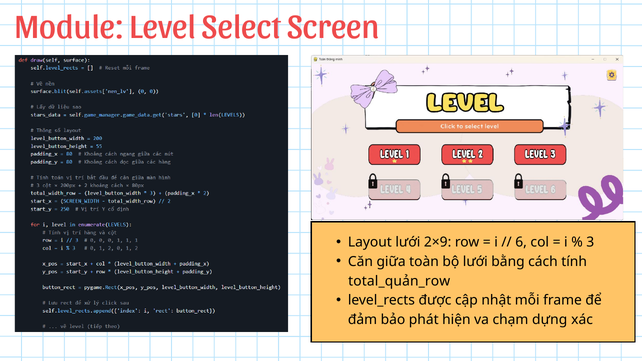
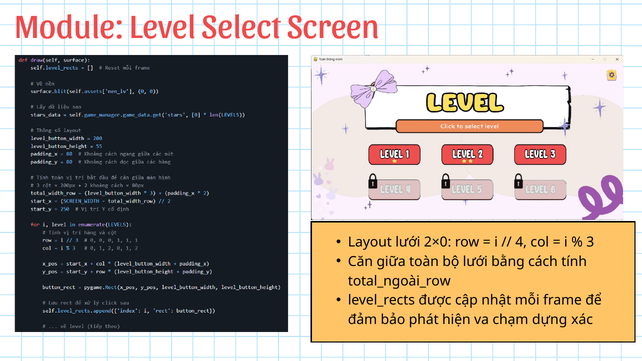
2×9: 2×9 -> 2×0 (438, 242)
6: 6 -> 4 (521, 242)
total_quản_row: total_quản_row -> total_ngoài_row (399, 281)
